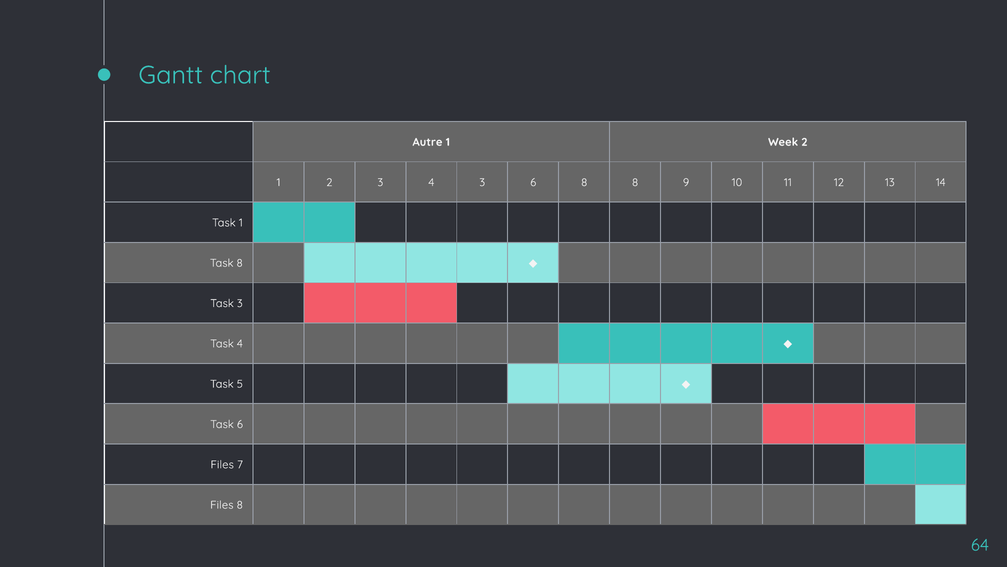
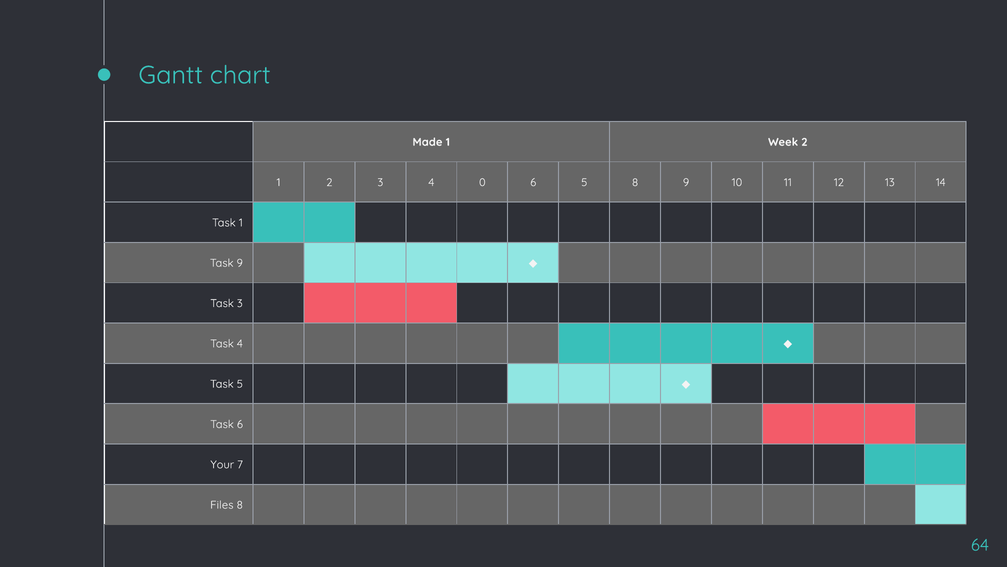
Autre: Autre -> Made (427, 142)
4 3: 3 -> 0 (482, 182)
6 8: 8 -> 5 (584, 182)
Task 8: 8 -> 9 (240, 263)
Files: Files -> Your (222, 464)
